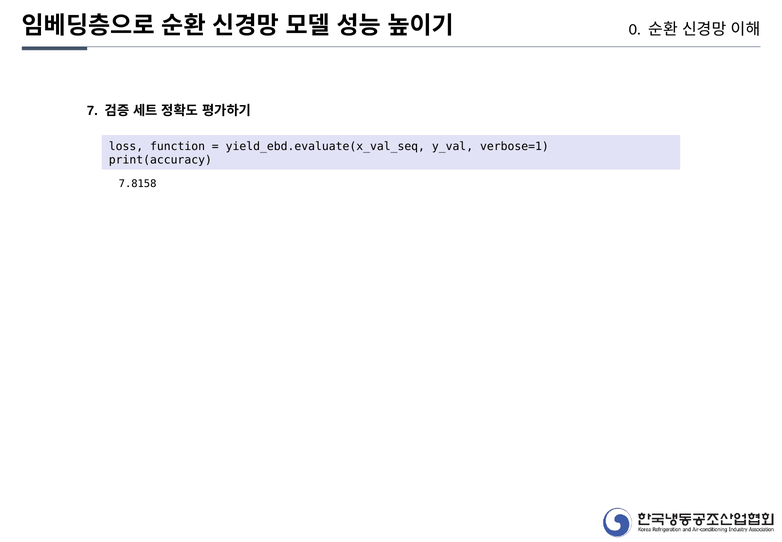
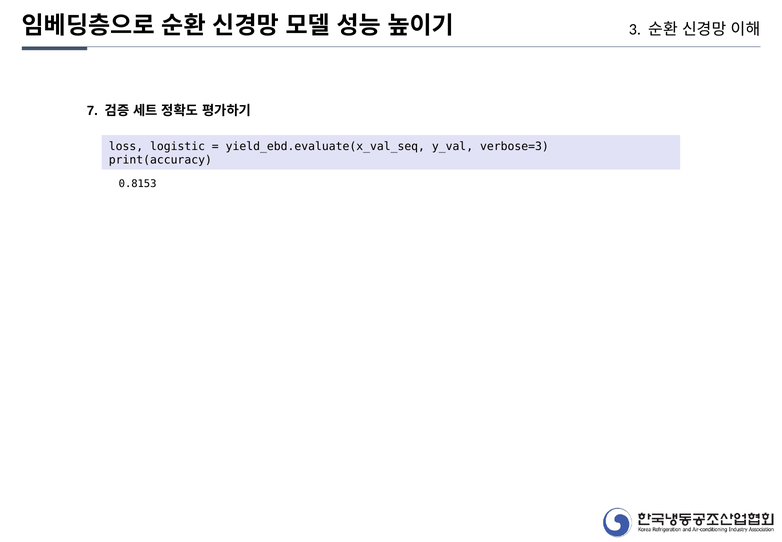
0: 0 -> 3 (635, 30)
function: function -> logistic (178, 146)
verbose=1: verbose=1 -> verbose=3 (514, 146)
7.8158: 7.8158 -> 0.8153 (138, 184)
